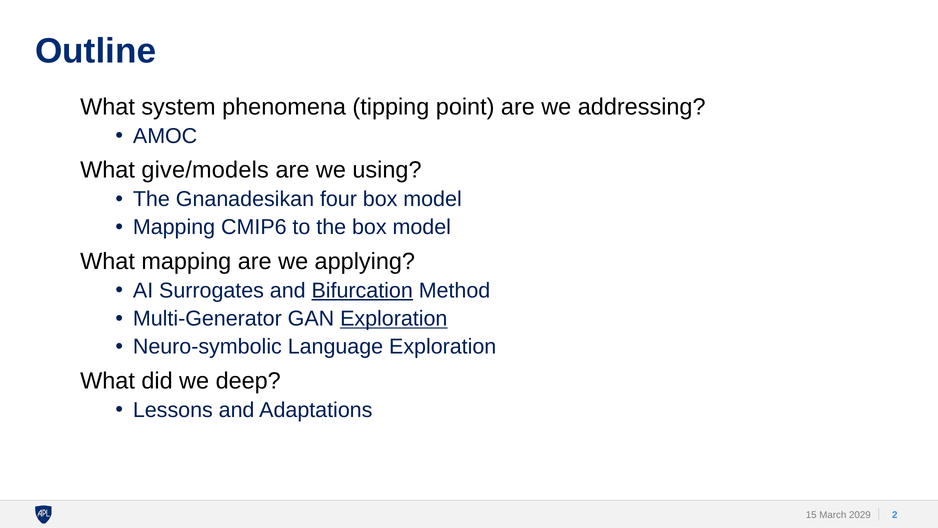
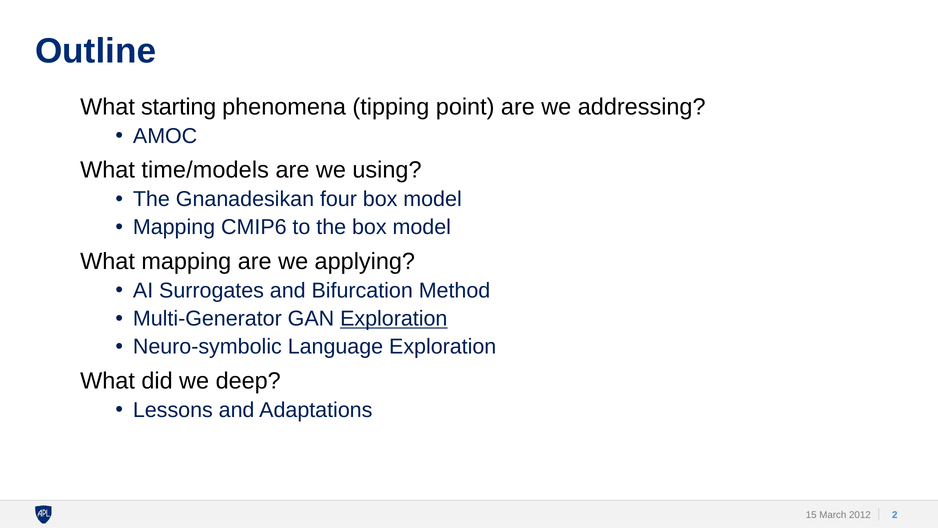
system: system -> starting (179, 107)
give/models: give/models -> time/models (205, 170)
Bifurcation underline: present -> none (362, 290)
2029: 2029 -> 2012 (860, 515)
